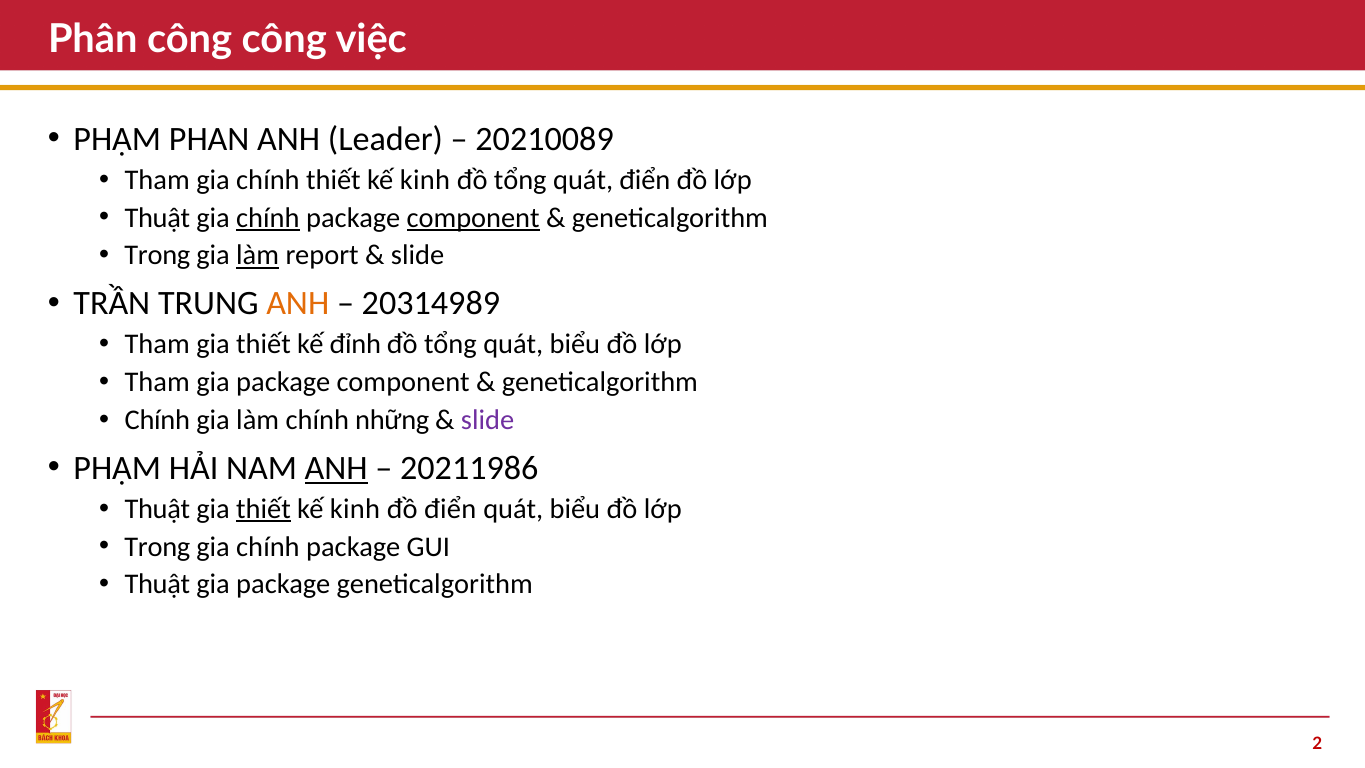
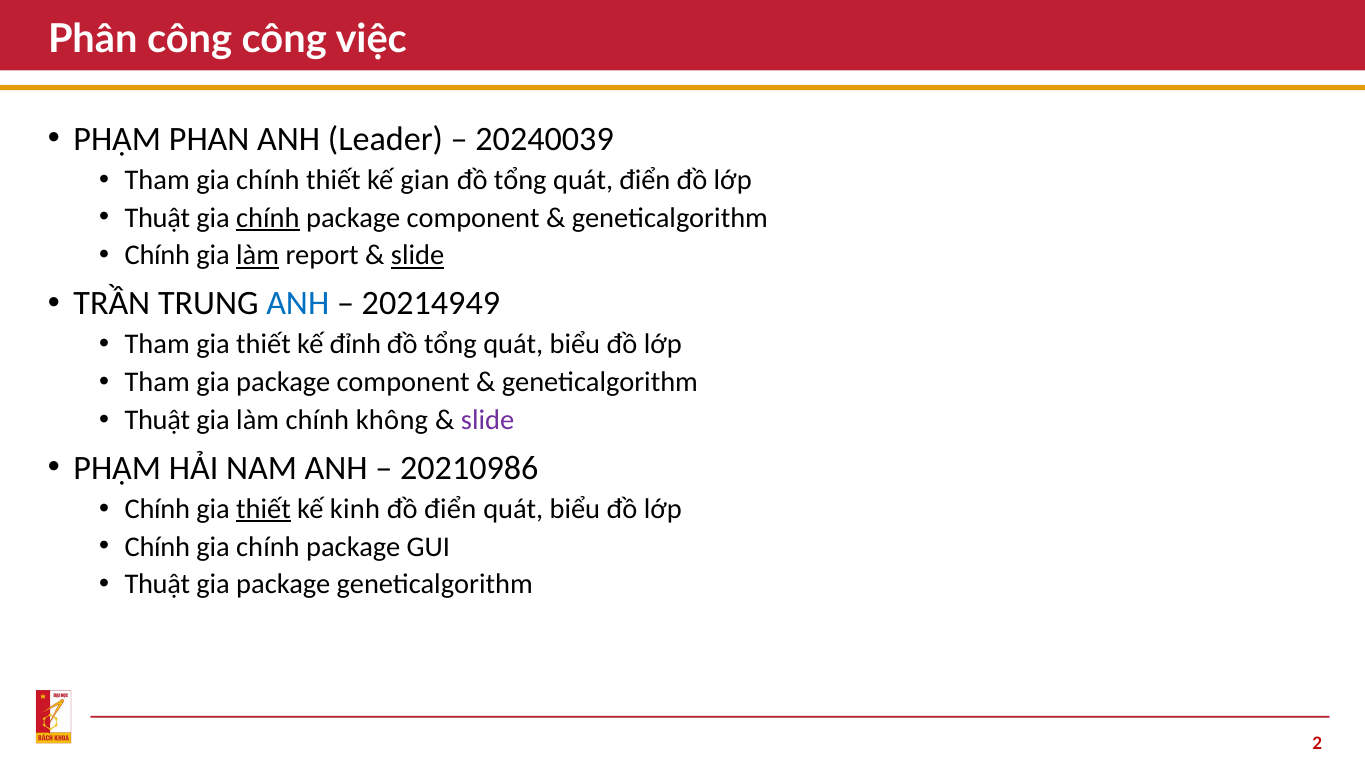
20210089: 20210089 -> 20240039 (545, 139)
chính thiết kế kinh: kinh -> gian (425, 180)
component underline: present -> none (473, 218)
Trong: Trong -> Chính (157, 255)
slide underline: none -> present (418, 255)
ANH colour: orange -> blue (298, 303)
20314989: 20314989 -> 20214949 (431, 303)
Chính: Chính -> Thuật (157, 420)
những: những -> không (392, 420)
ANH underline: present -> none (336, 468)
20211986: 20211986 -> 20210986 (469, 468)
Thuật: Thuật -> Chính (157, 509)
Trong: Trong -> Chính (157, 547)
